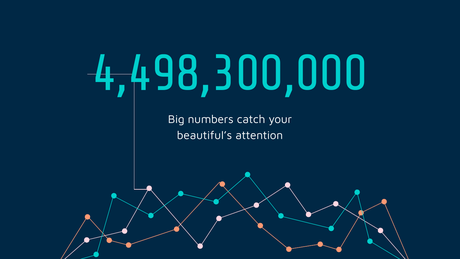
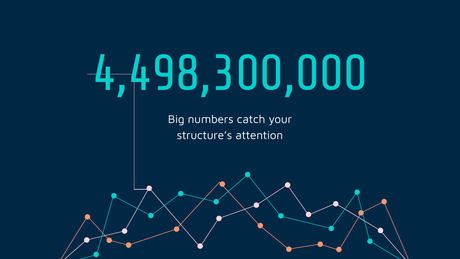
beautiful’s: beautiful’s -> structure’s (205, 135)
